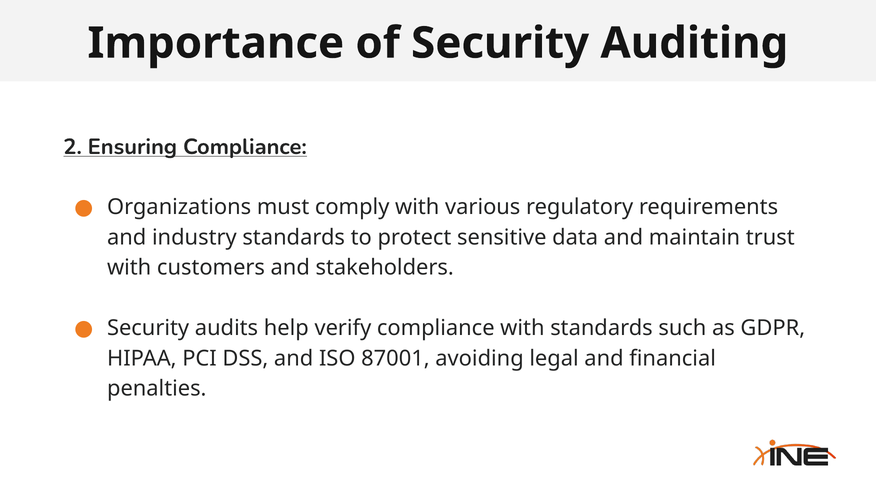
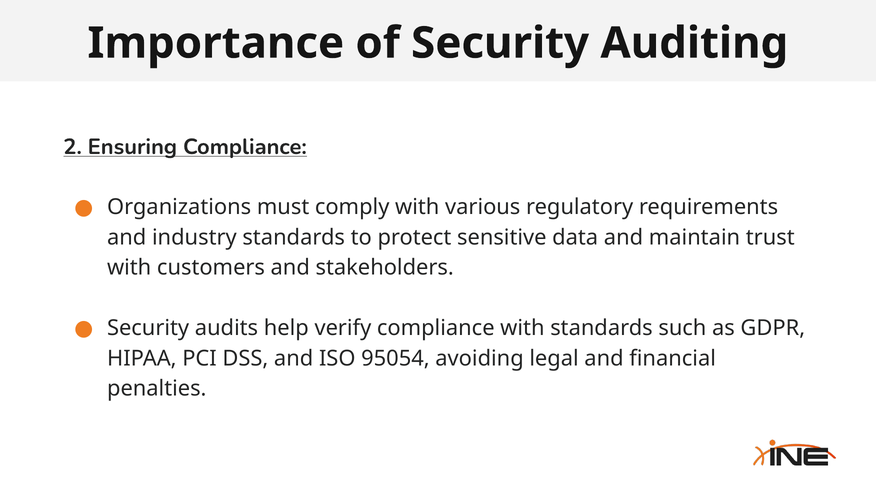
87001: 87001 -> 95054 (395, 358)
